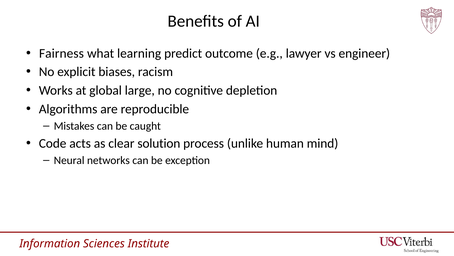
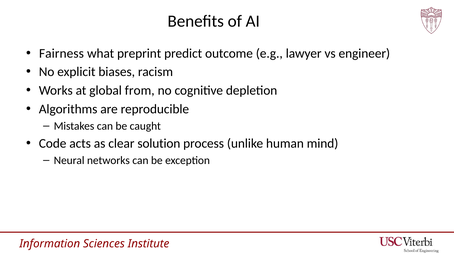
learning: learning -> preprint (139, 53)
large: large -> from (140, 90)
